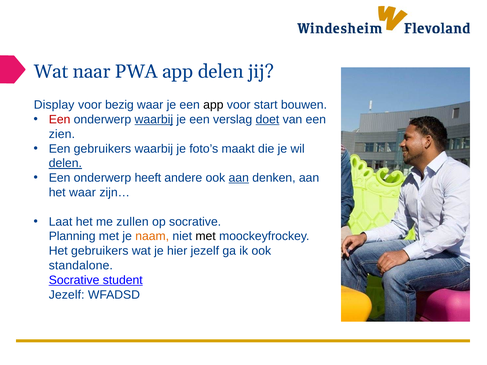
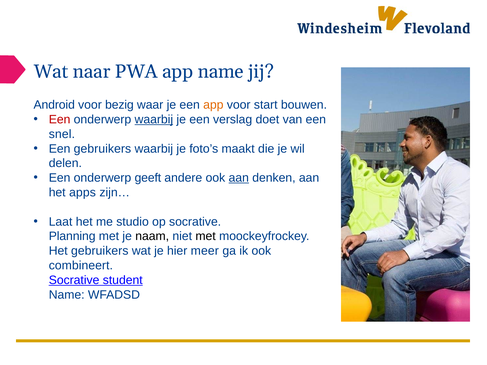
app delen: delen -> name (221, 72)
Display: Display -> Android (54, 105)
app colour: black -> orange (213, 105)
doet underline: present -> none (267, 120)
zien: zien -> snel (62, 134)
delen underline: present -> none (65, 163)
heeft: heeft -> geeft (148, 178)
het waar: waar -> apps (82, 193)
zullen: zullen -> studio (133, 222)
naam colour: orange -> black (152, 236)
hier jezelf: jezelf -> meer (205, 251)
standalone: standalone -> combineert (81, 266)
Jezelf: Jezelf -> Name (67, 295)
